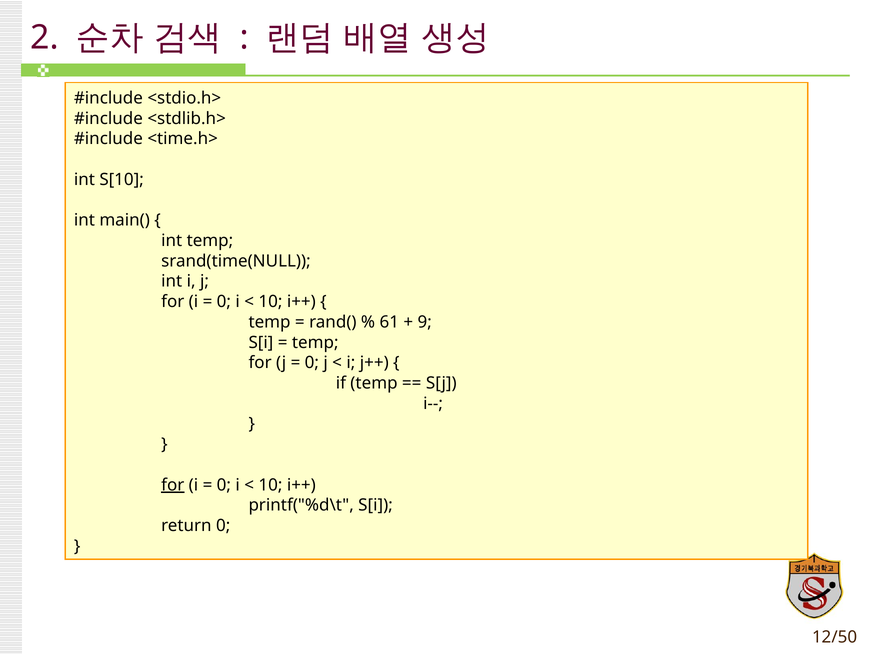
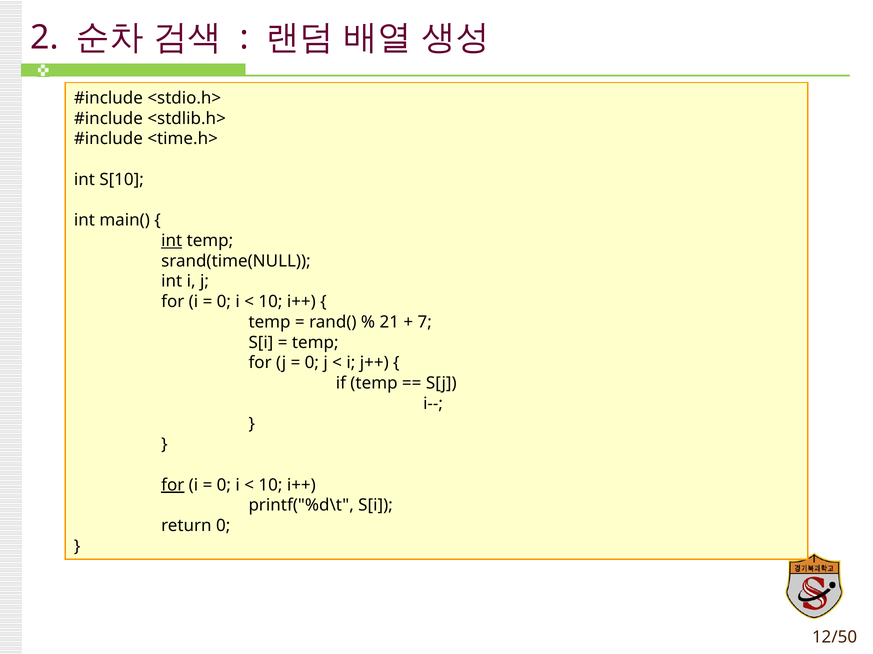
int underline: none -> present (172, 241)
61: 61 -> 21 (389, 322)
9: 9 -> 7 (425, 322)
